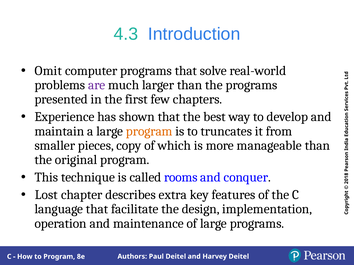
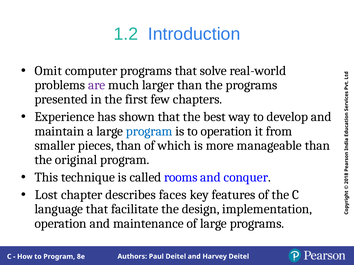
4.3: 4.3 -> 1.2 (126, 34)
program colour: orange -> blue (149, 131)
to truncates: truncates -> operation (226, 131)
pieces copy: copy -> than (129, 146)
extra: extra -> faces (173, 195)
